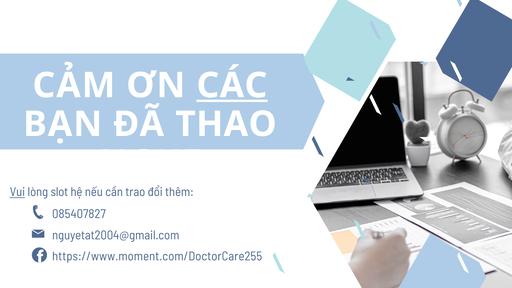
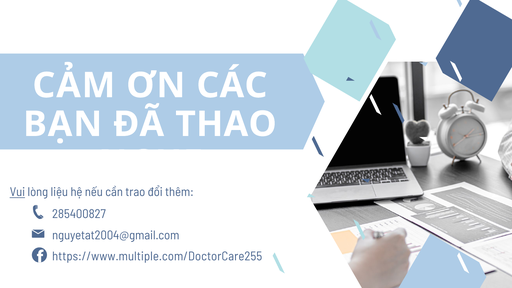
CÁC underline: present -> none (232, 86)
slot: slot -> liệu (59, 192)
085407827: 085407827 -> 285400827 (79, 214)
https://www.moment.com/DoctorCare255: https://www.moment.com/DoctorCare255 -> https://www.multiple.com/DoctorCare255 (157, 256)
